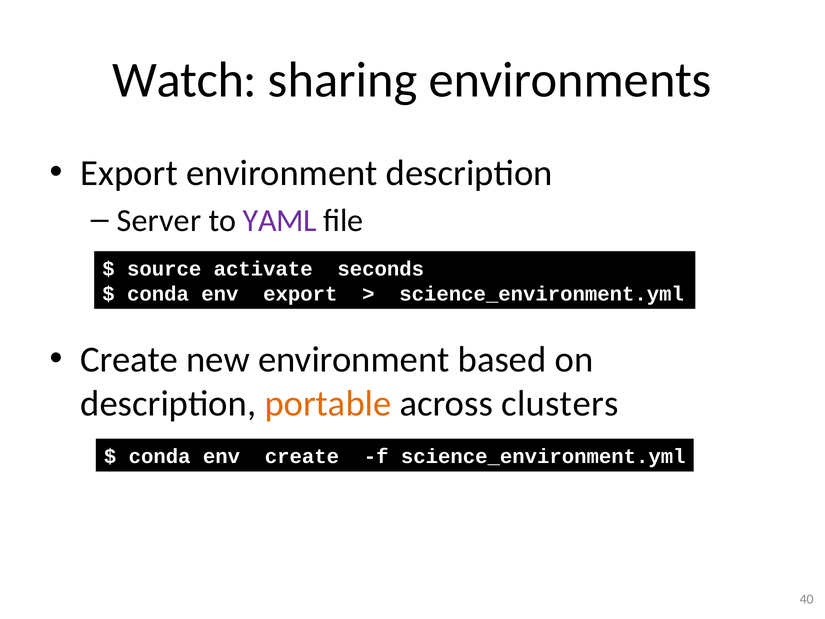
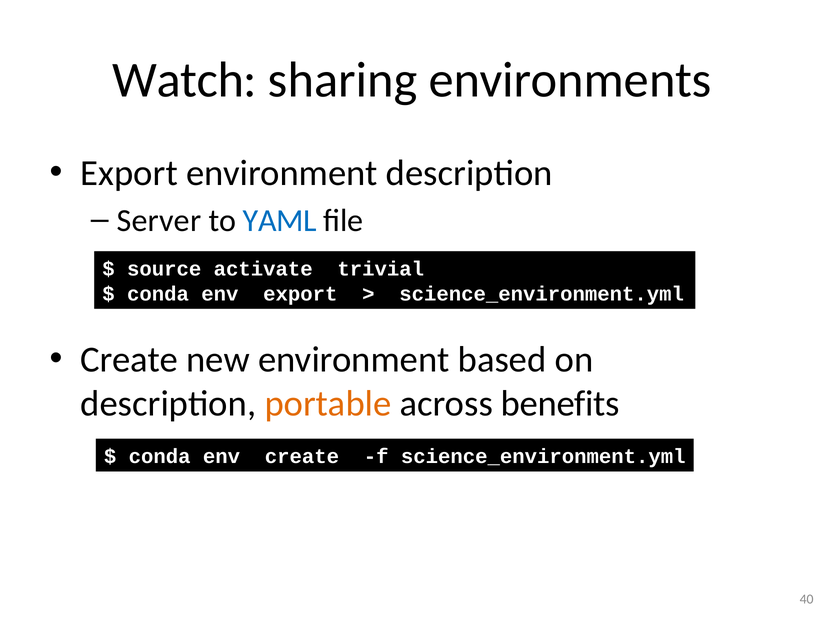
YAML colour: purple -> blue (280, 220)
seconds: seconds -> trivial (381, 269)
clusters: clusters -> benefits (560, 403)
